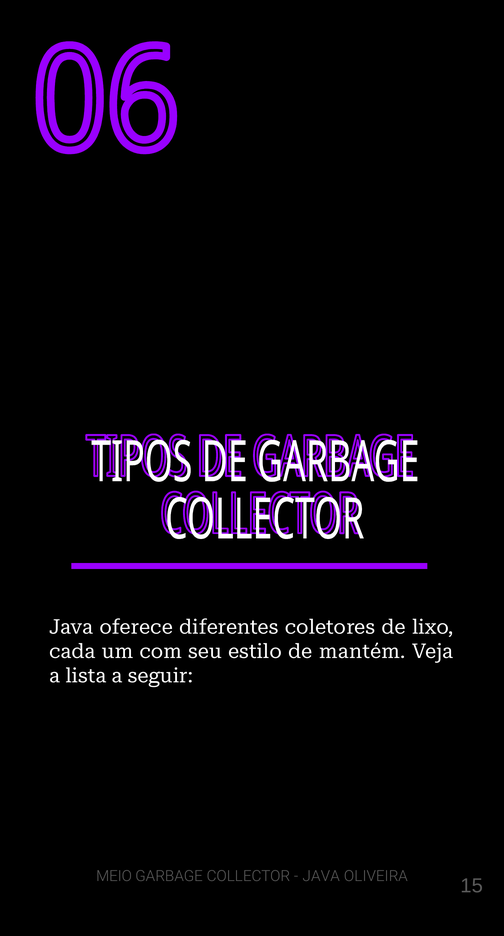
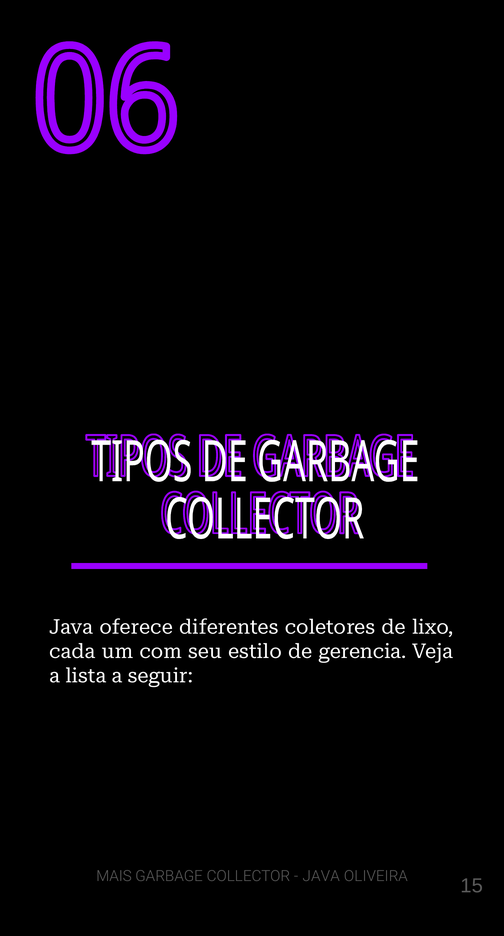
mantém: mantém -> gerencia (362, 652)
MEIO: MEIO -> MAIS (114, 876)
